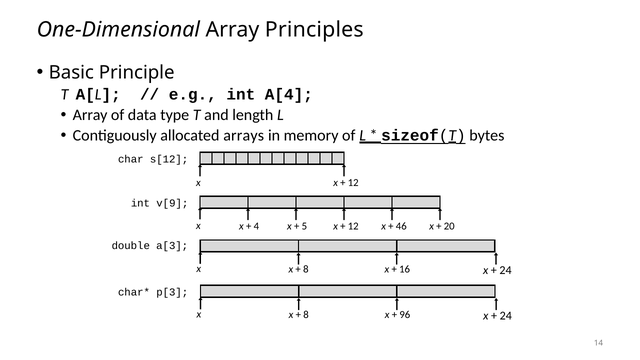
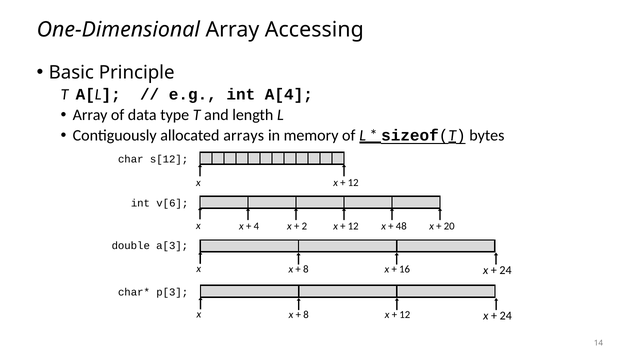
Principles: Principles -> Accessing (314, 30)
v[9: v[9 -> v[6 (172, 203)
5: 5 -> 2 (304, 226)
46: 46 -> 48 (401, 226)
96: 96 -> 12 (405, 315)
